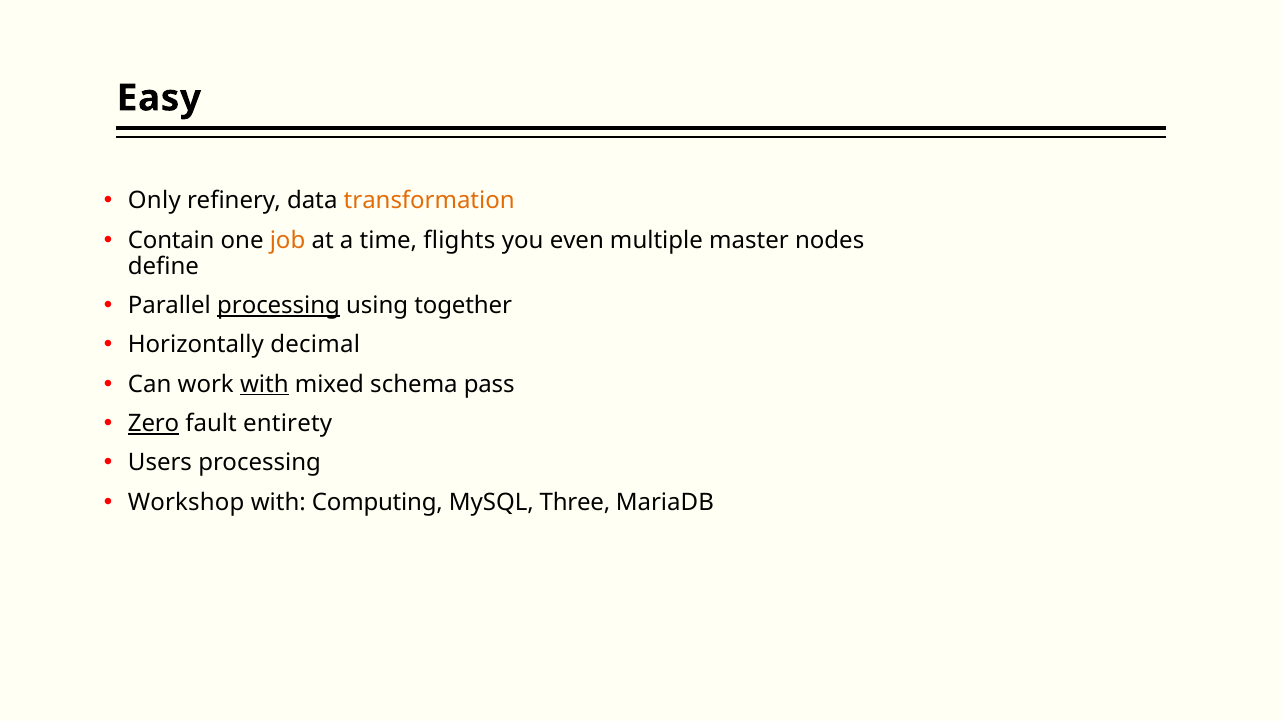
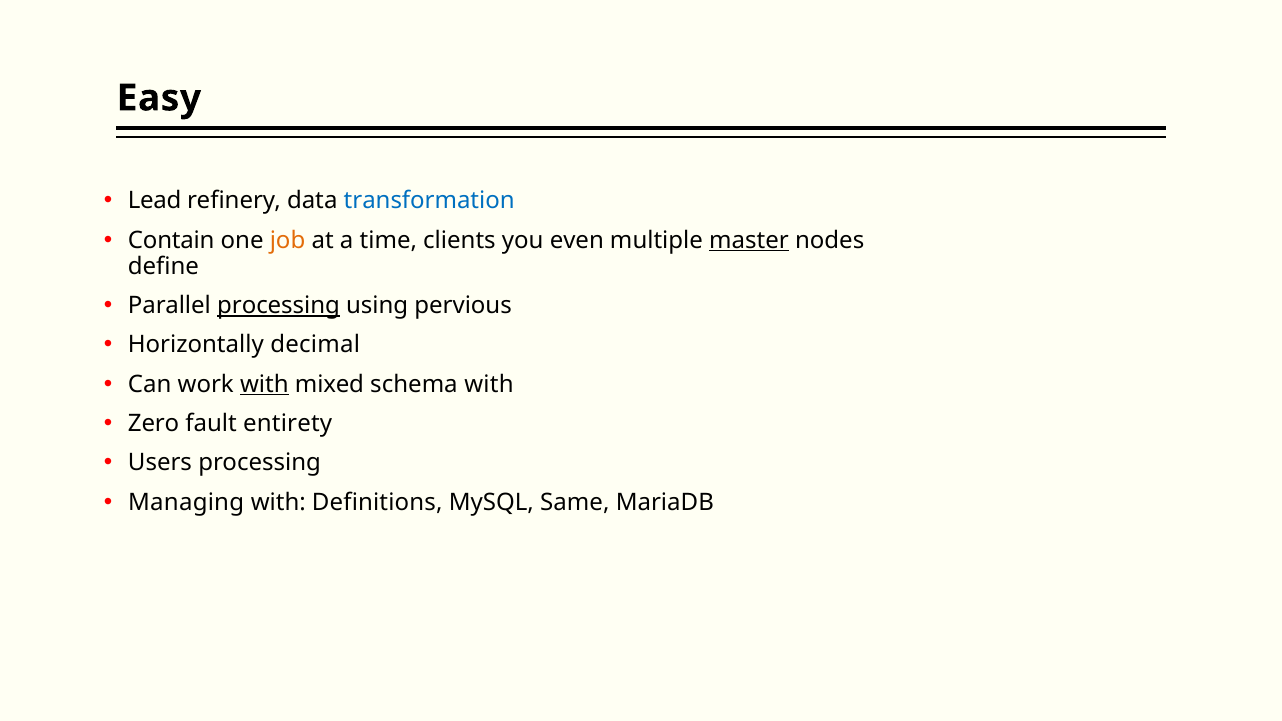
Only: Only -> Lead (155, 201)
transformation colour: orange -> blue (429, 201)
flights: flights -> clients (459, 240)
master underline: none -> present (749, 240)
together: together -> pervious (463, 306)
schema pass: pass -> with (489, 384)
Zero underline: present -> none (154, 424)
Workshop: Workshop -> Managing (186, 502)
Computing: Computing -> Definitions (377, 502)
Three: Three -> Same (575, 502)
